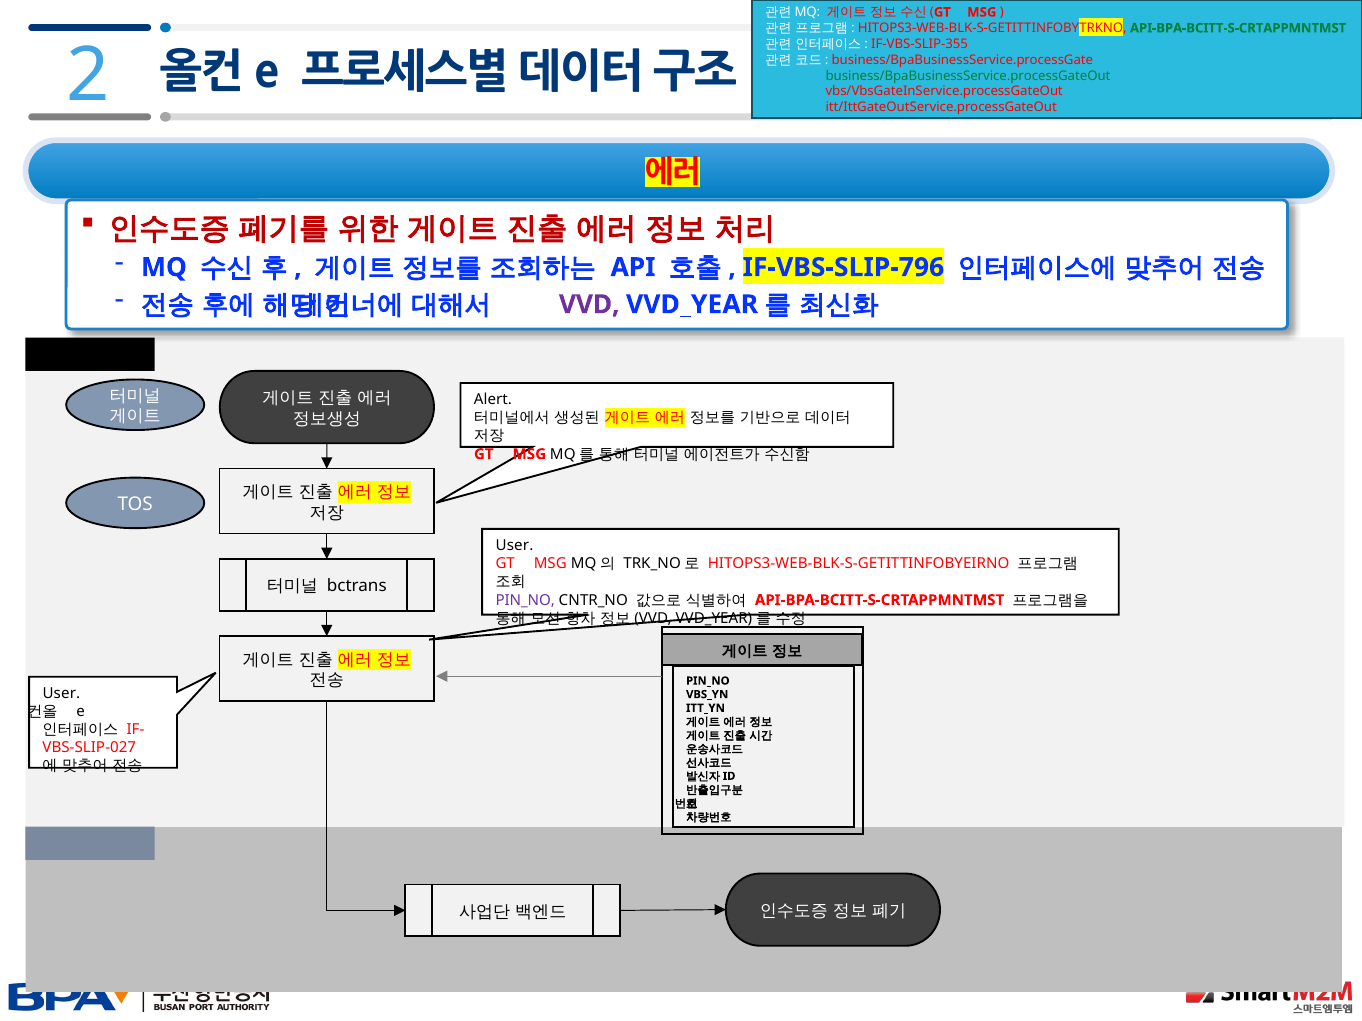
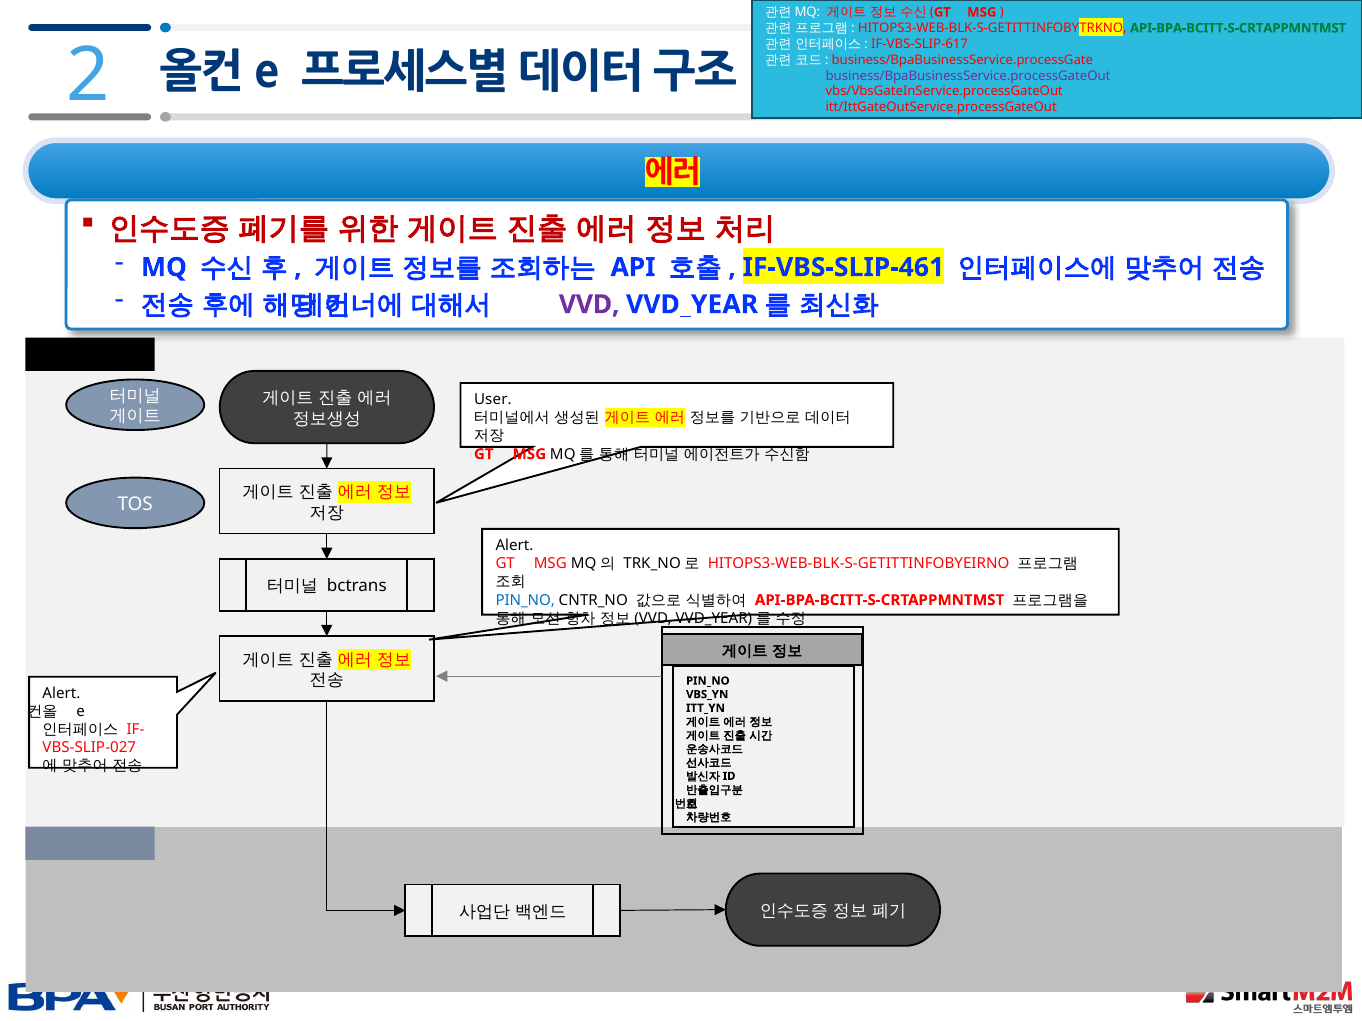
IF-VBS-SLIP-355: IF-VBS-SLIP-355 -> IF-VBS-SLIP-617 (920, 44)
business/BpaBusinessService.processGateOut colour: green -> purple (968, 76)
IF-VBS-SLIP-796: IF-VBS-SLIP-796 -> IF-VBS-SLIP-461 (843, 268)
Alert: Alert -> User (493, 400)
User: User -> Alert (515, 546)
PIN_NO colour: purple -> blue (525, 600)
User: User -> Alert (61, 694)
